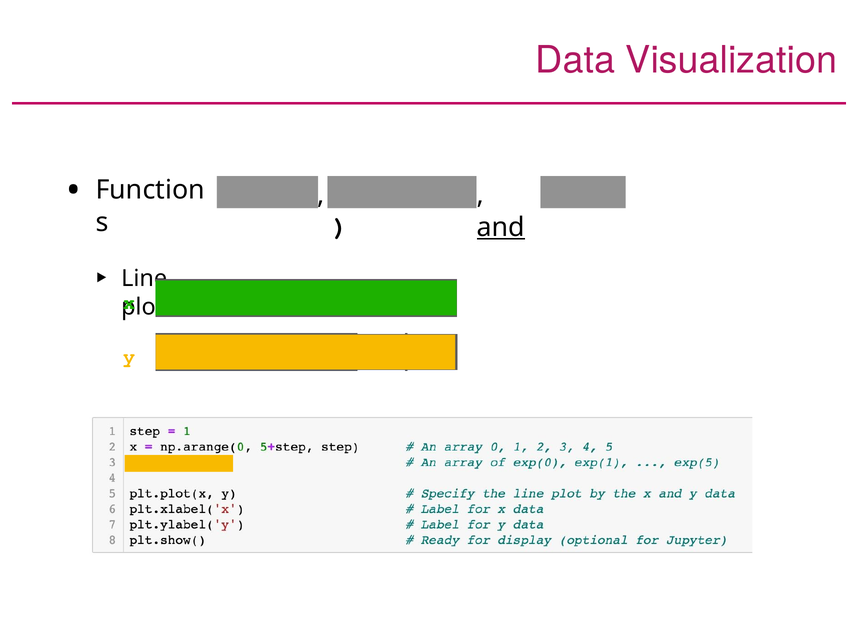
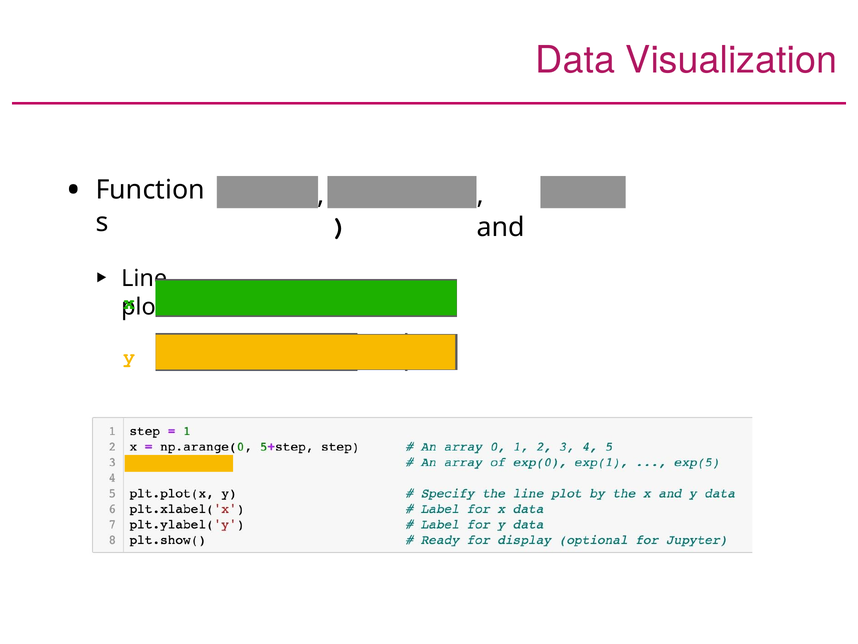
and underline: present -> none (501, 227)
